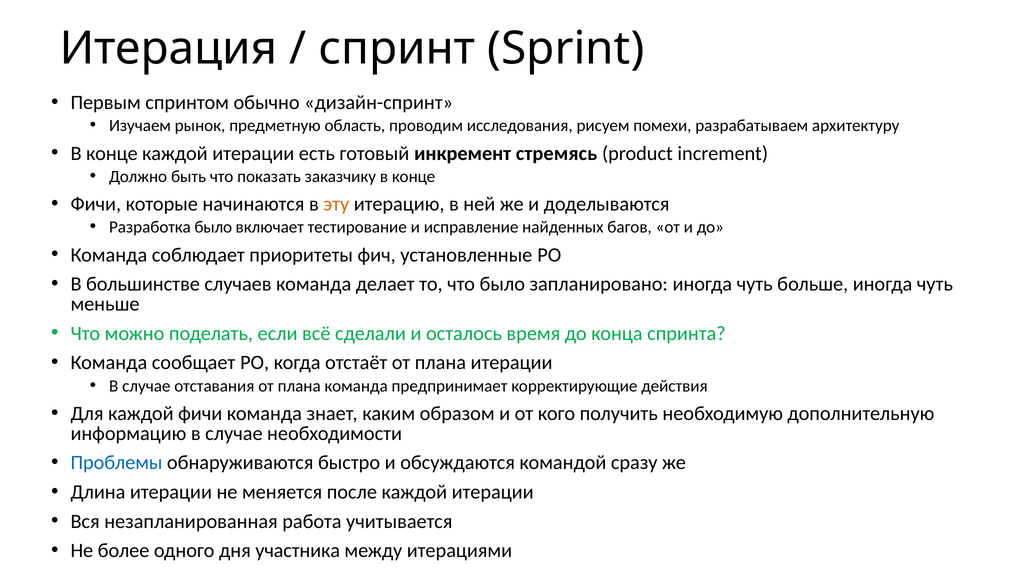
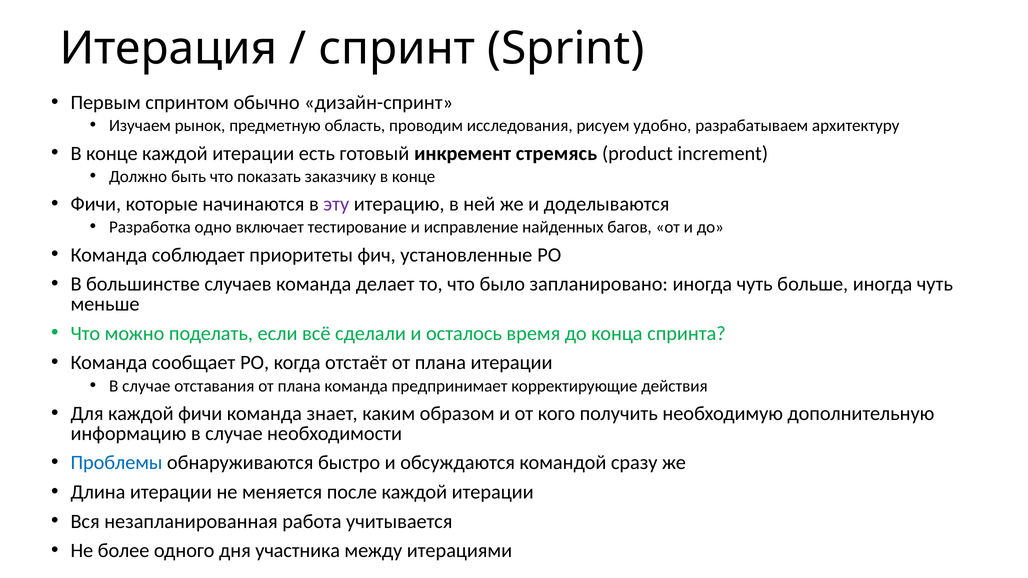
помехи: помехи -> удобно (662, 126)
эту colour: orange -> purple (336, 204)
Разработка было: было -> одно (213, 227)
